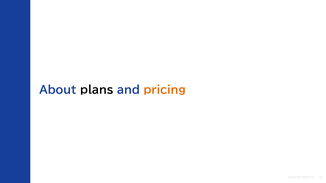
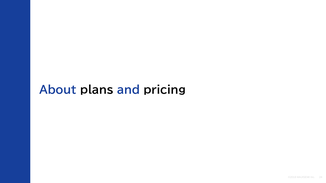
pricing colour: orange -> black (165, 90)
